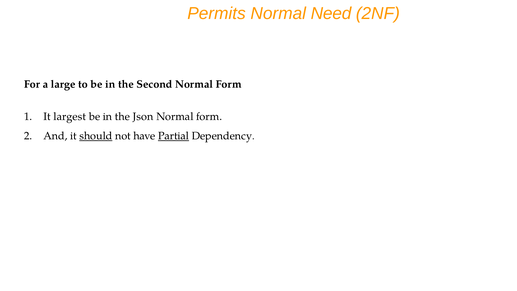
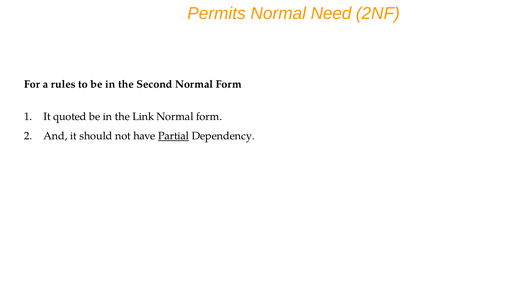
large: large -> rules (63, 84)
largest: largest -> quoted (70, 117)
Json: Json -> Link (143, 117)
should underline: present -> none (96, 136)
